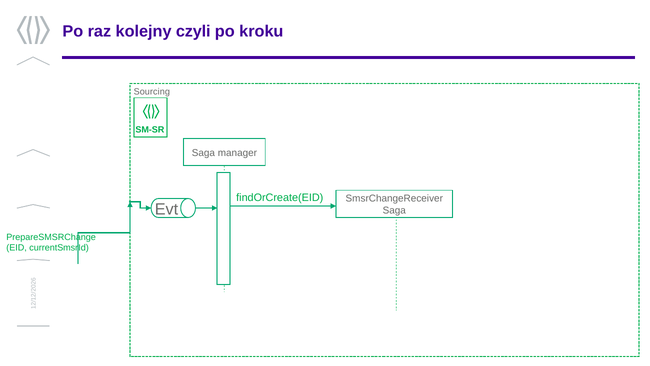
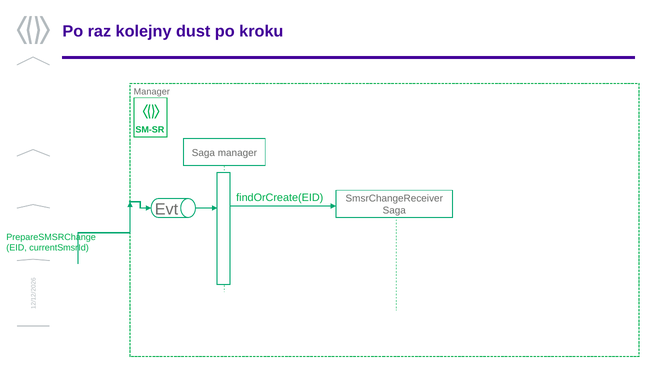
czyli: czyli -> dust (193, 31)
Sourcing: Sourcing -> Manager (152, 91)
